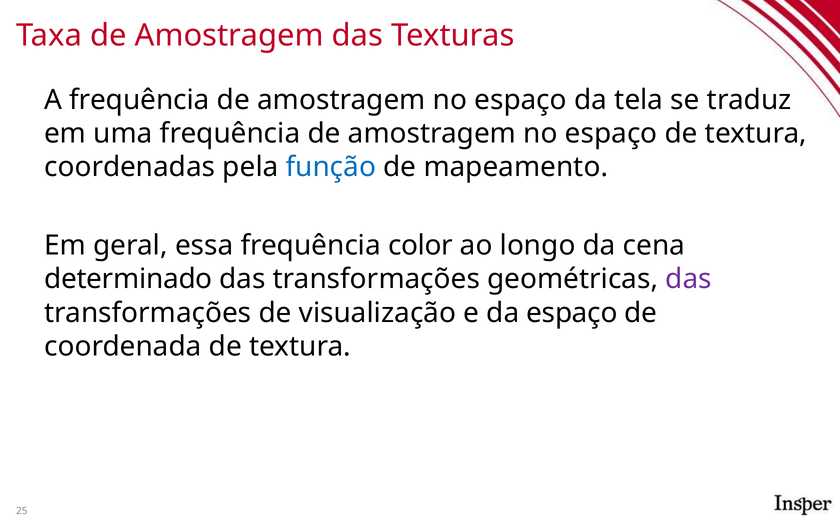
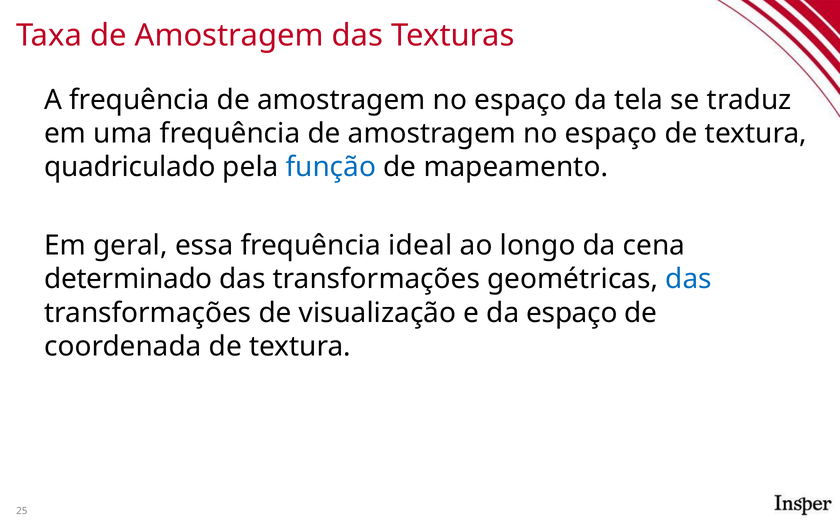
coordenadas: coordenadas -> quadriculado (130, 167)
color: color -> ideal (420, 246)
das colour: purple -> blue (689, 279)
